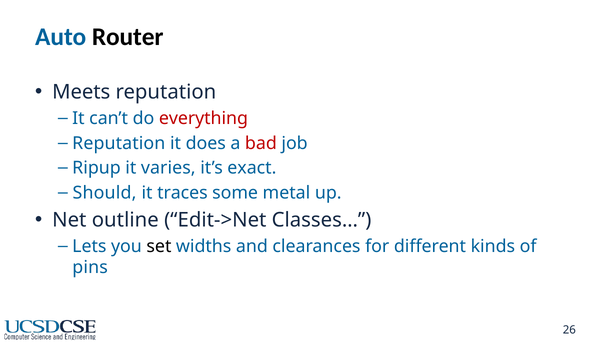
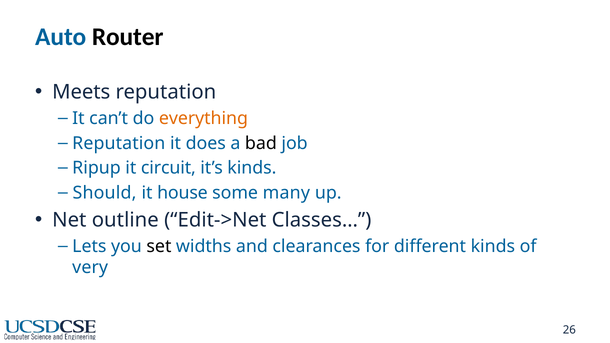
everything colour: red -> orange (203, 118)
bad colour: red -> black (261, 143)
varies: varies -> circuit (168, 168)
it’s exact: exact -> kinds (252, 168)
traces: traces -> house (182, 193)
metal: metal -> many (286, 193)
pins: pins -> very (90, 268)
